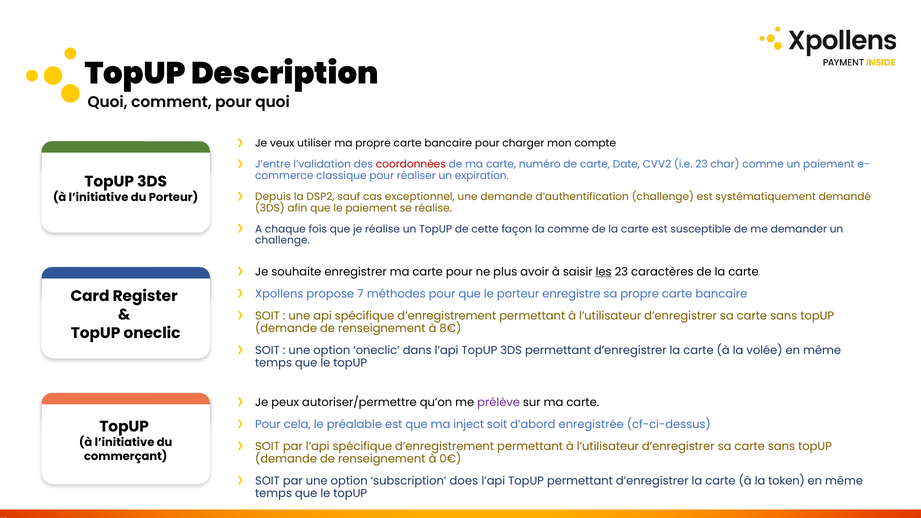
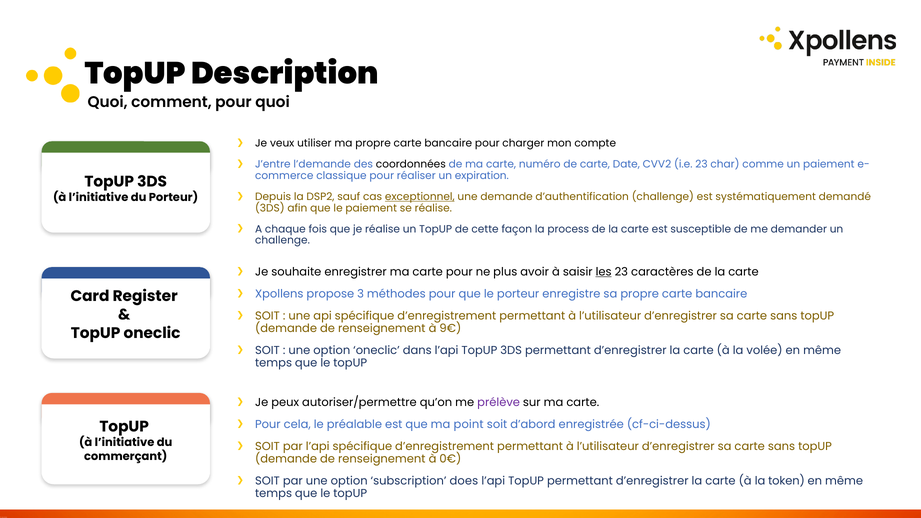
l’validation: l’validation -> l’demande (322, 164)
coordonnées colour: red -> black (411, 164)
exceptionnel underline: none -> present (420, 197)
la comme: comme -> process (568, 229)
7: 7 -> 3 (361, 294)
8€: 8€ -> 9€ (450, 328)
inject: inject -> point (469, 425)
